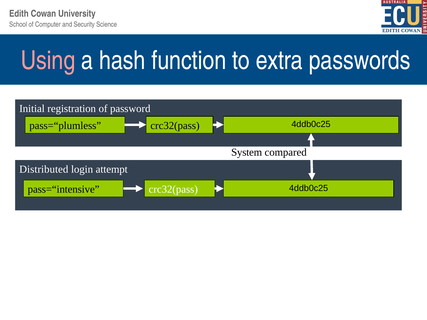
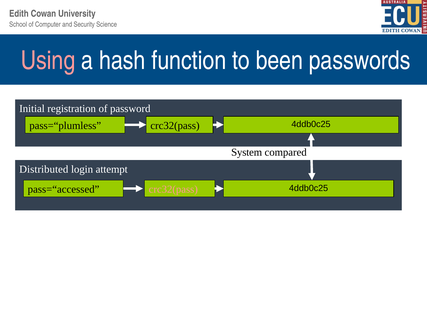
extra: extra -> been (279, 60)
pass=“intensive: pass=“intensive -> pass=“accessed (64, 190)
crc32(pass colour: white -> pink (173, 190)
